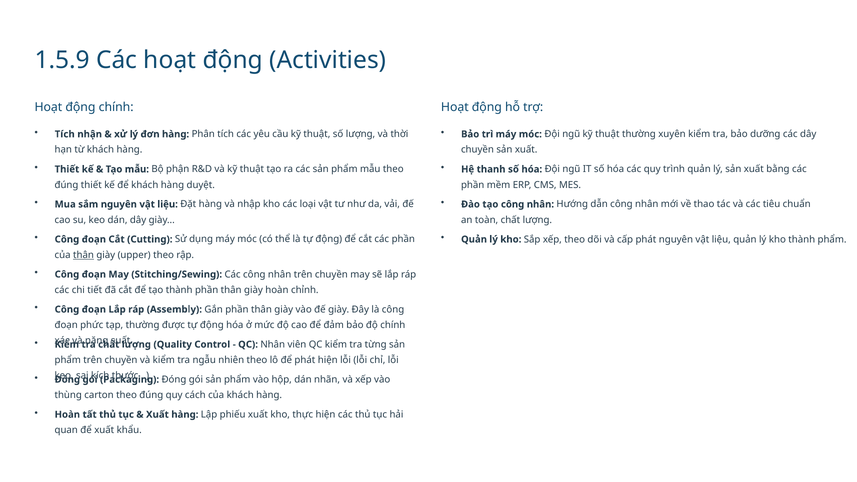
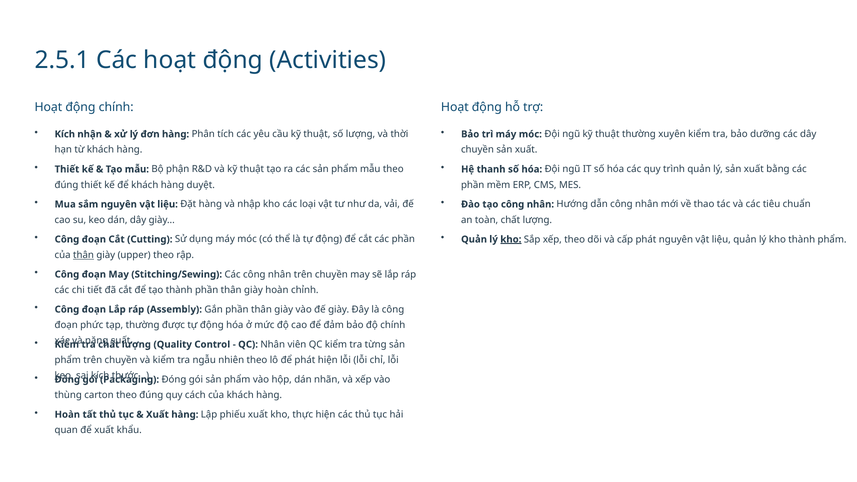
1.5.9: 1.5.9 -> 2.5.1 (62, 60)
Tích: Tích -> Kích (65, 134)
kho underline: none -> present (511, 239)
